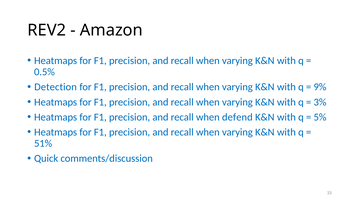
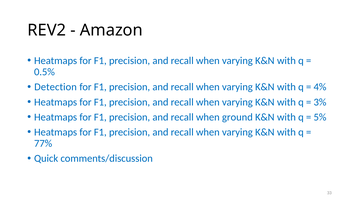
9%: 9% -> 4% (320, 87)
defend: defend -> ground (237, 117)
51%: 51% -> 77% (43, 143)
